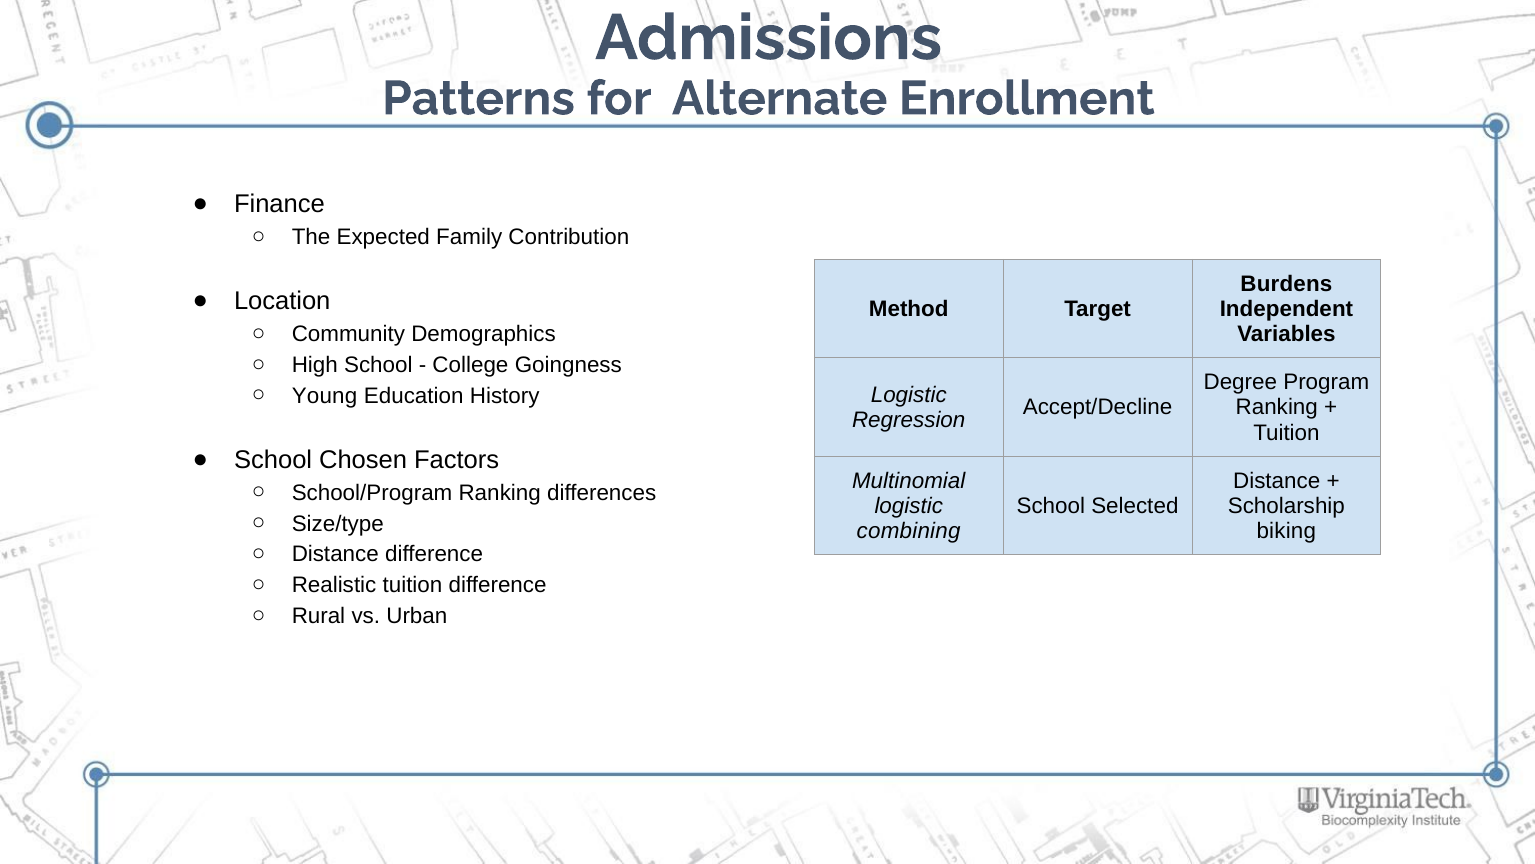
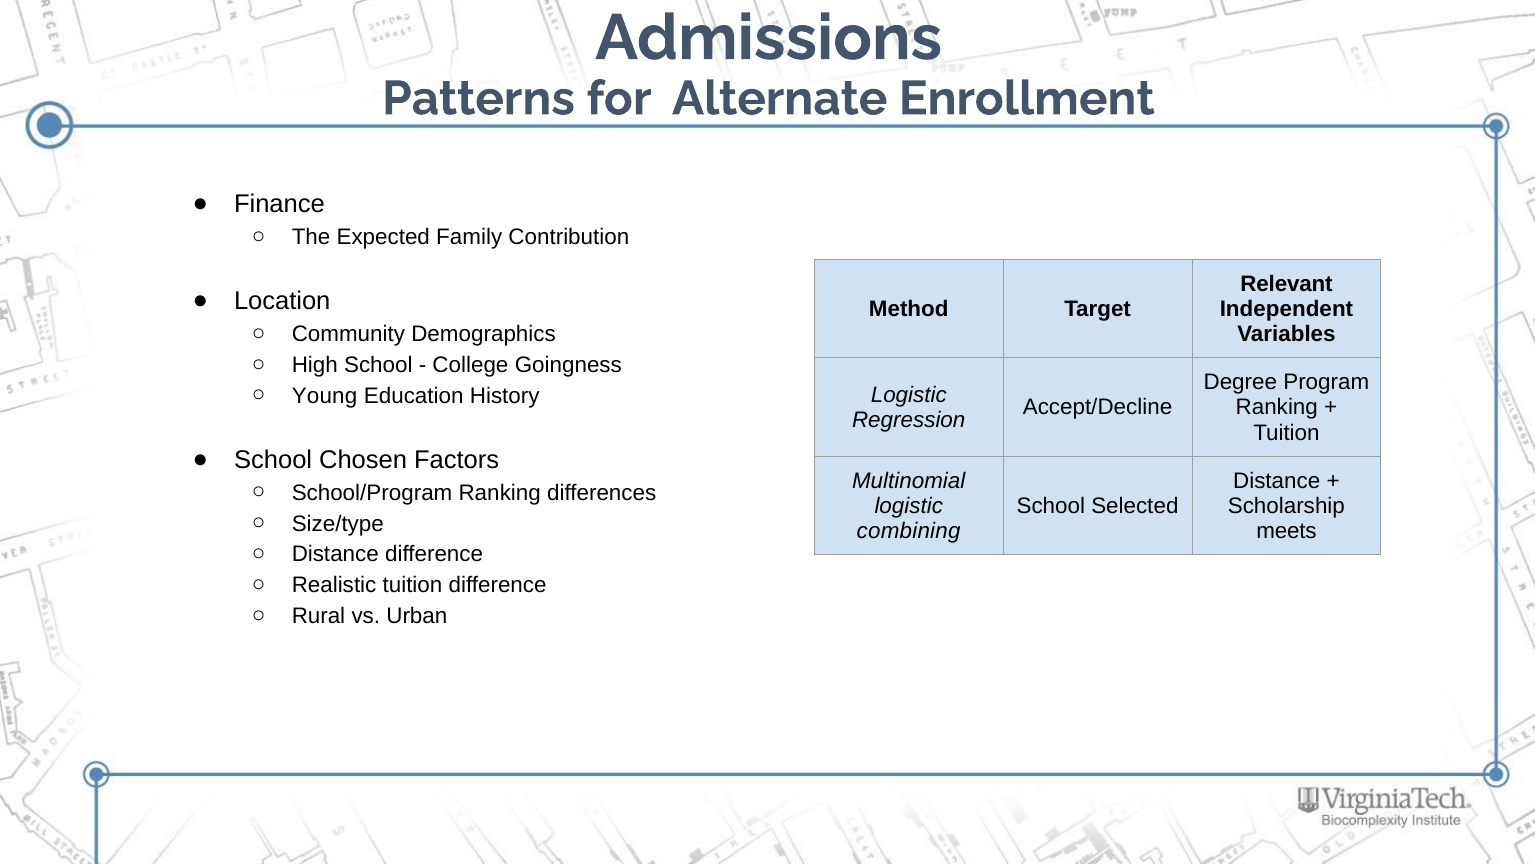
Burdens: Burdens -> Relevant (1287, 284)
biking: biking -> meets (1287, 531)
